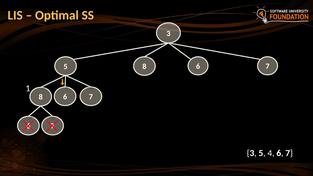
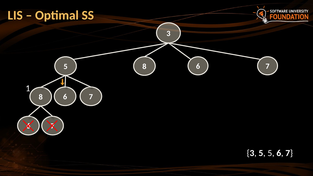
5 4: 4 -> 5 (271, 153)
